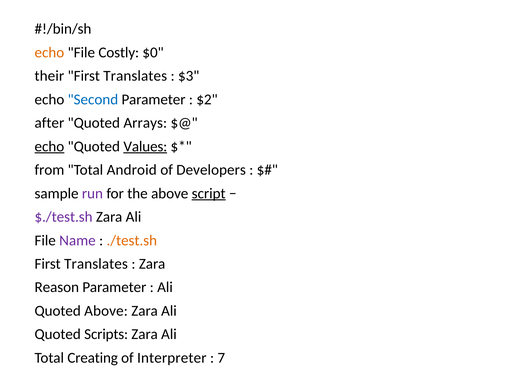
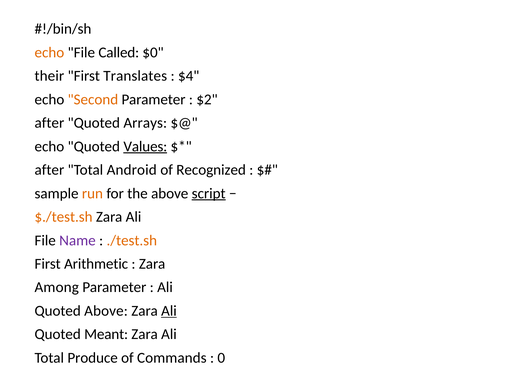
Costly: Costly -> Called (119, 52)
$3: $3 -> $4 (189, 76)
Second colour: blue -> orange (93, 99)
echo underline: present -> none (49, 146)
from: from -> after (49, 170)
Developers: Developers -> Recognized (211, 170)
run colour: purple -> orange (92, 193)
$./test.sh colour: purple -> orange (64, 217)
Translates: Translates -> Arithmetic (96, 264)
Reason: Reason -> Among (57, 287)
Ali underline: none -> present (169, 311)
Scripts: Scripts -> Meant (106, 334)
Creating: Creating -> Produce (93, 358)
Interpreter: Interpreter -> Commands (172, 358)
7: 7 -> 0 (221, 358)
